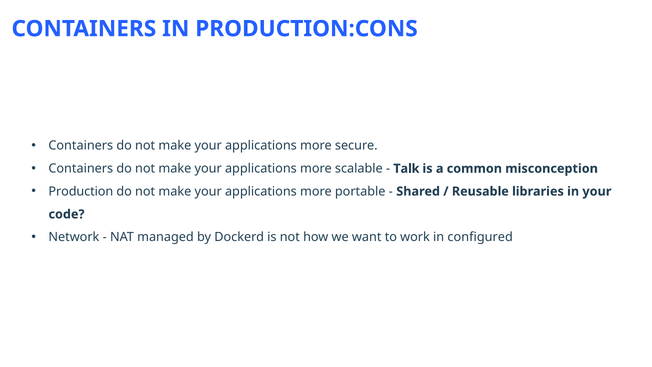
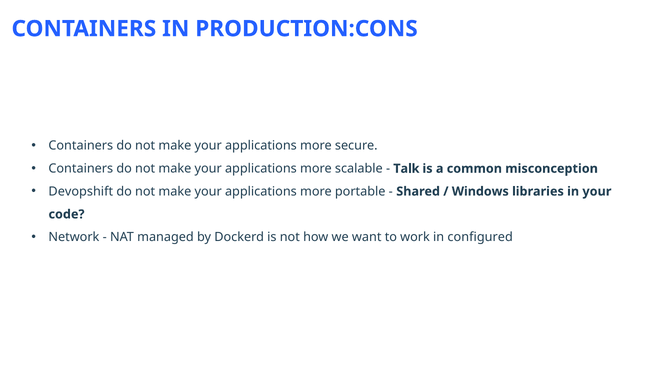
Production: Production -> Devopshift (81, 191)
Reusable: Reusable -> Windows (480, 191)
